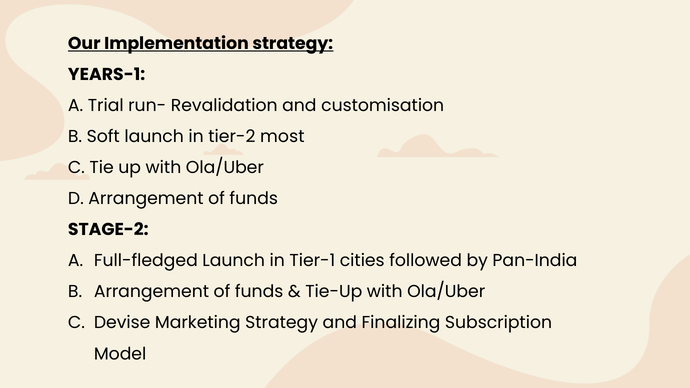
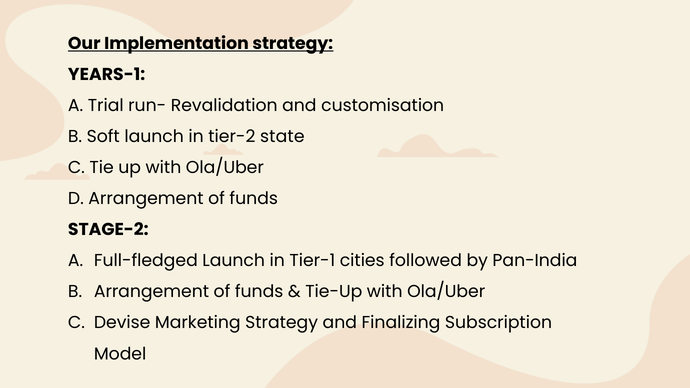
most: most -> state (282, 137)
